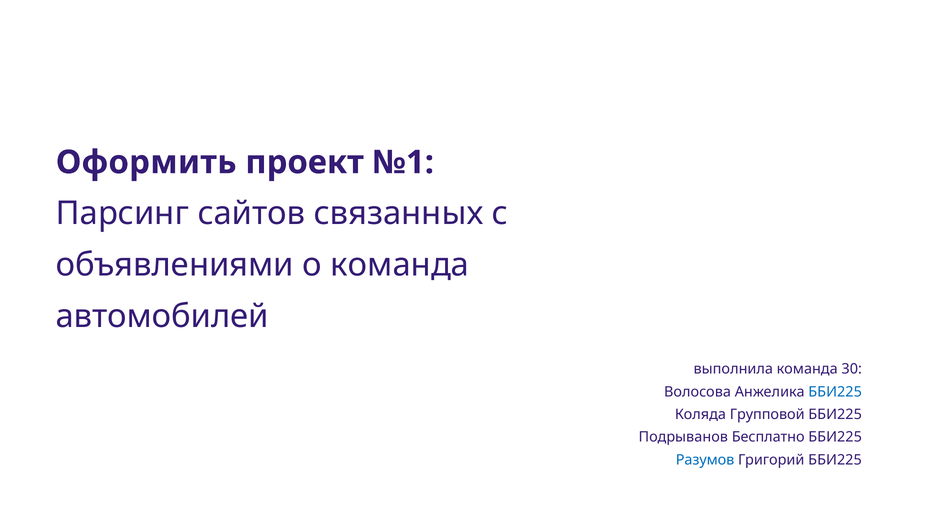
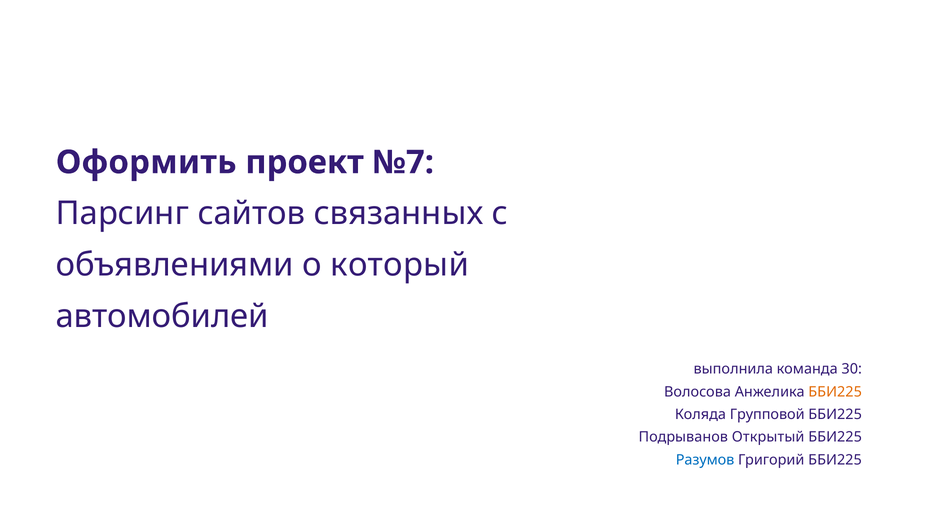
№1: №1 -> №7 (403, 162)
о команда: команда -> который (400, 265)
ББИ225 colour: blue -> orange (835, 392)
Бесплатно: Бесплатно -> Открытый (768, 437)
